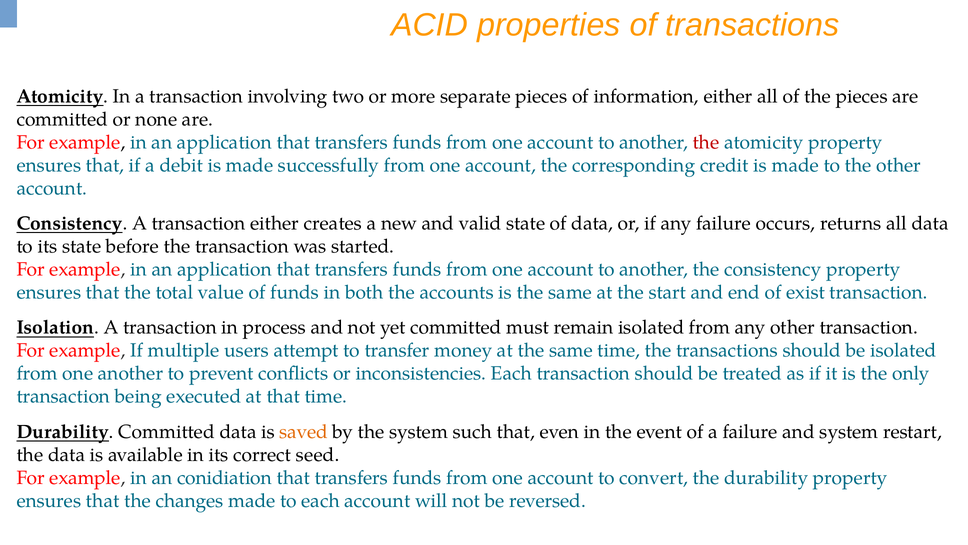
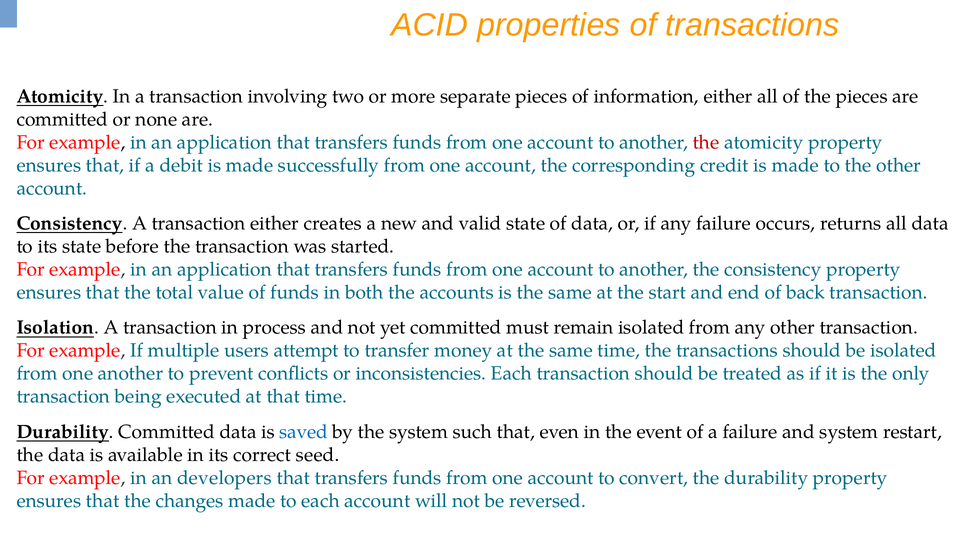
exist: exist -> back (806, 292)
saved colour: orange -> blue (304, 431)
conidiation: conidiation -> developers (224, 477)
